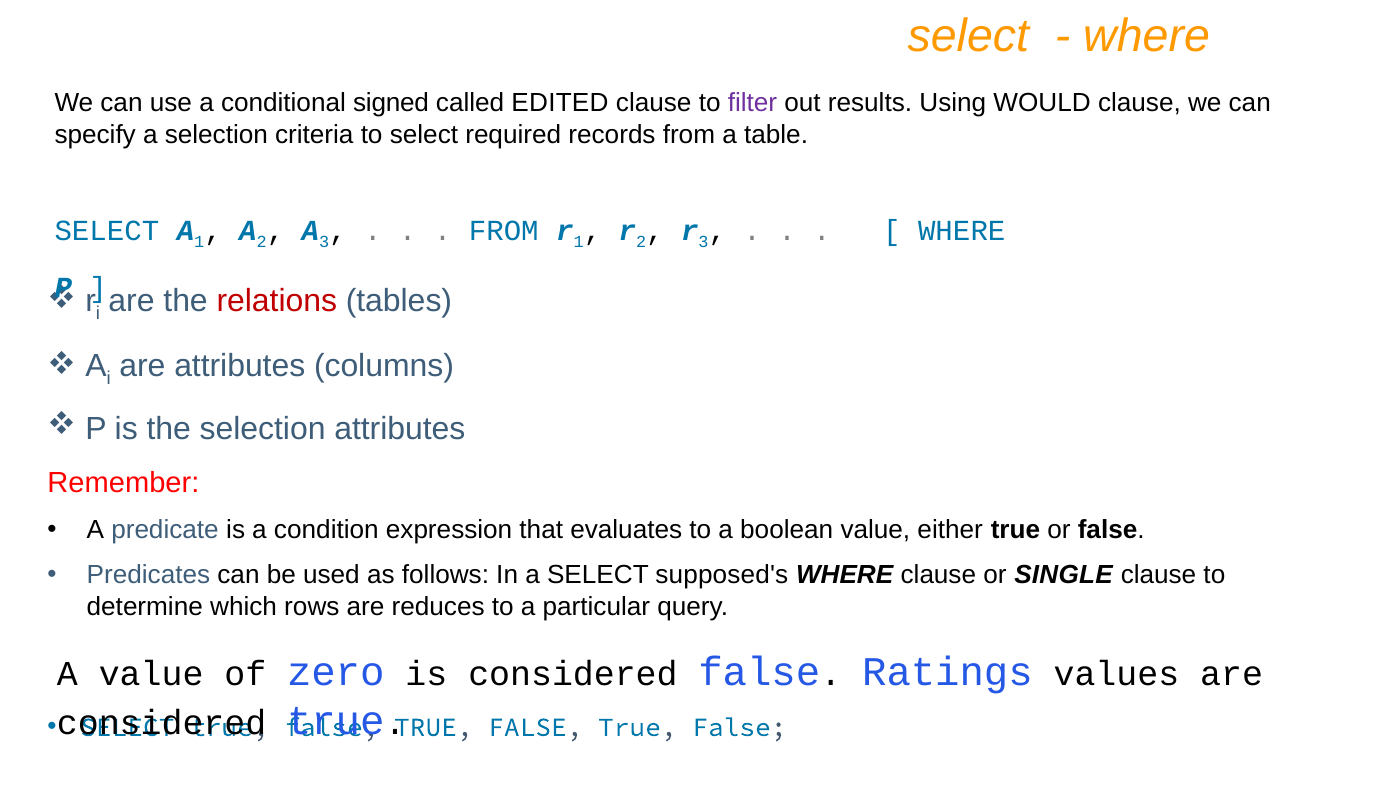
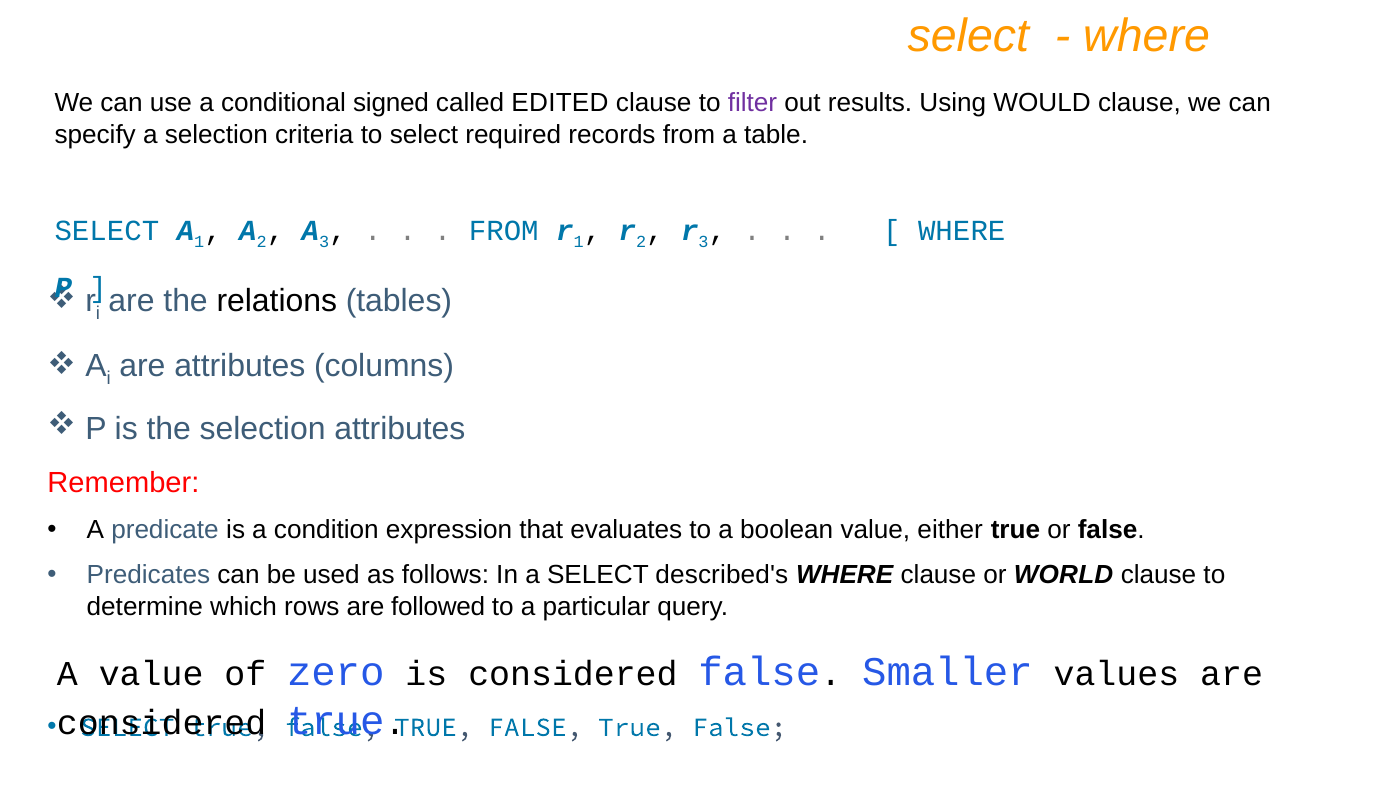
relations colour: red -> black (277, 301)
supposed's: supposed's -> described's (722, 575)
SINGLE: SINGLE -> WORLD (1064, 575)
reduces: reduces -> followed (438, 606)
Ratings: Ratings -> Smaller (947, 672)
